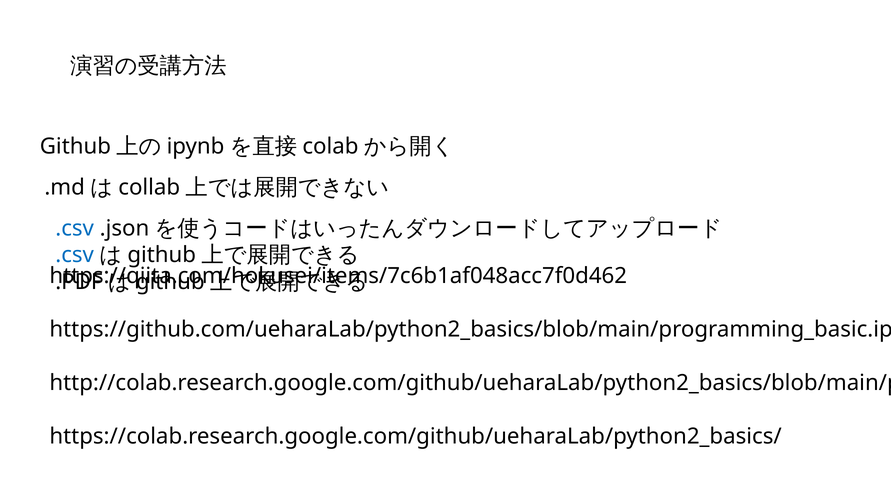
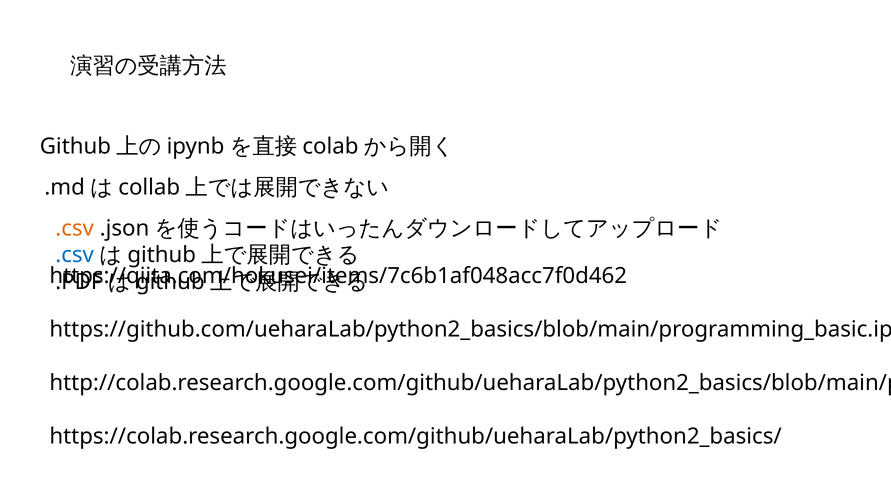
.csv colour: blue -> orange (75, 228)
